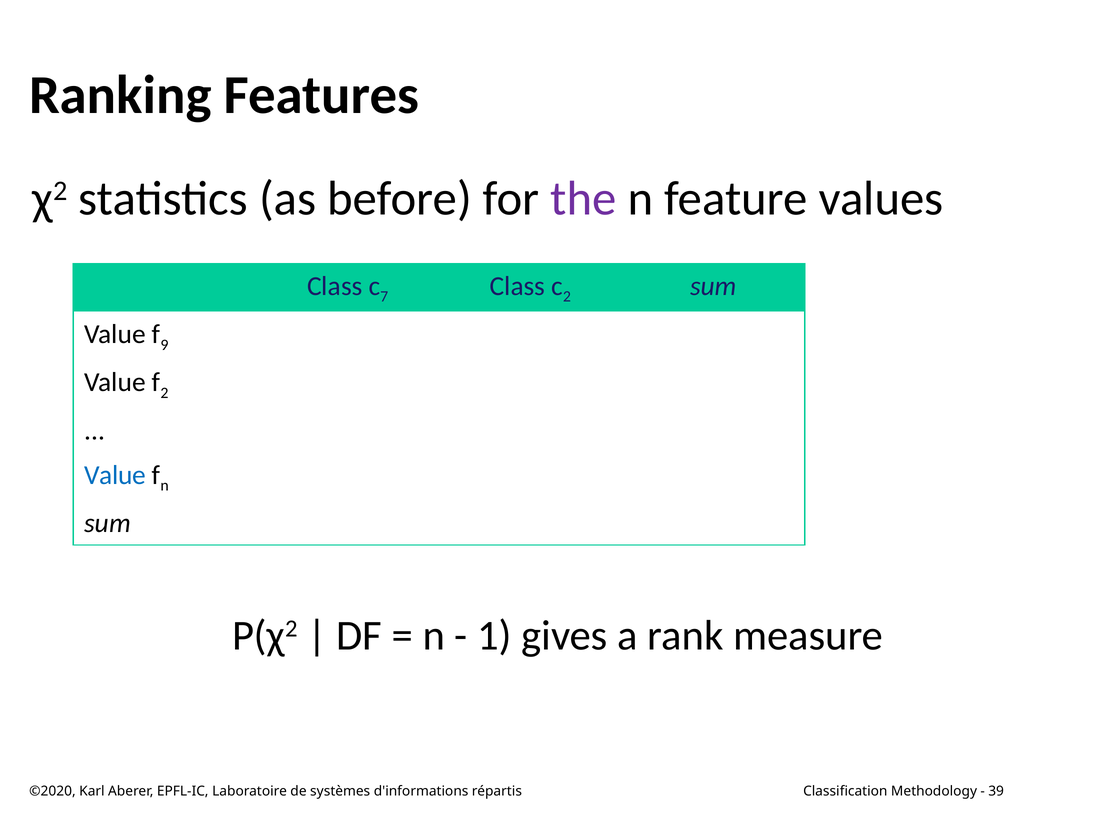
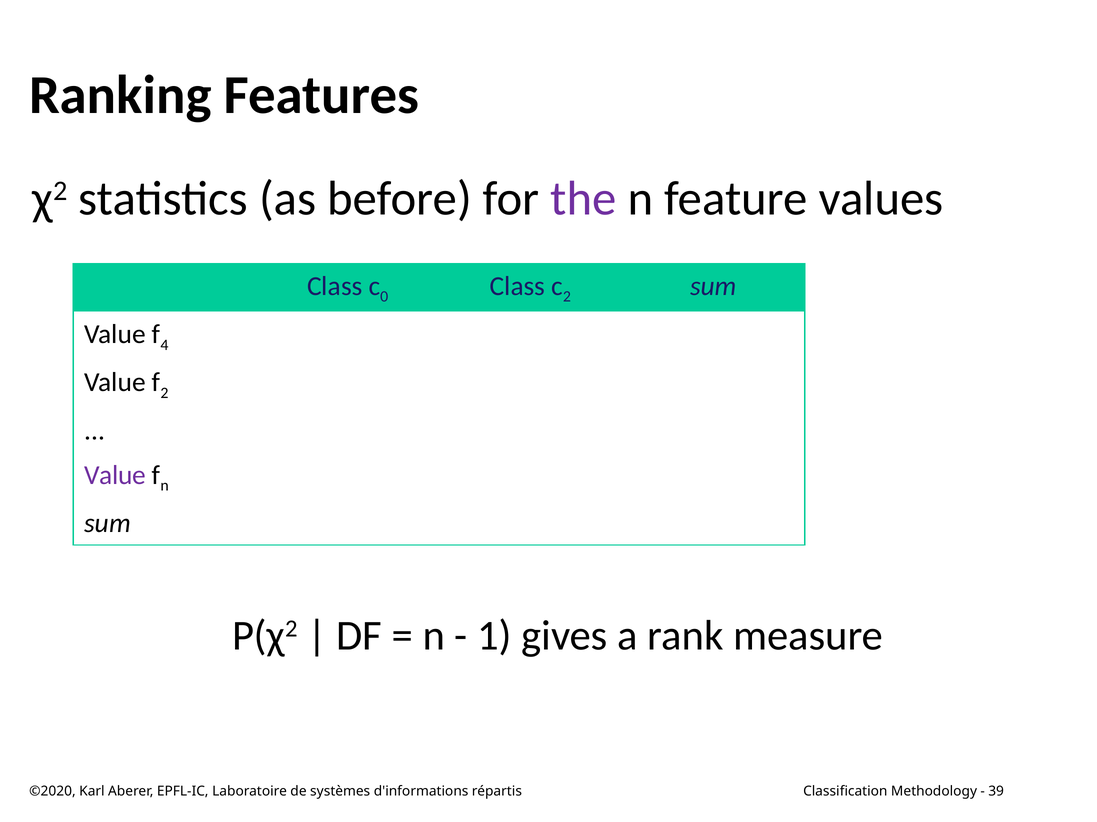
7: 7 -> 0 (384, 297)
9: 9 -> 4 (164, 345)
Value colour: blue -> purple (115, 475)
